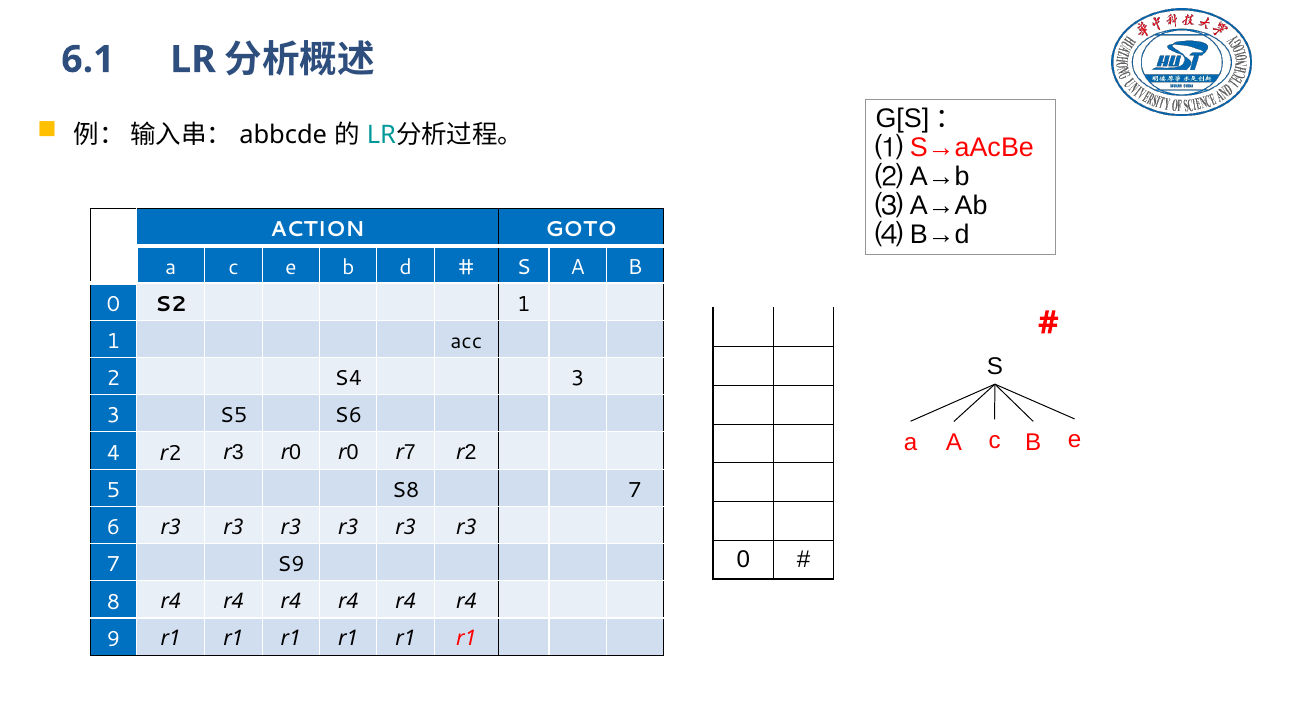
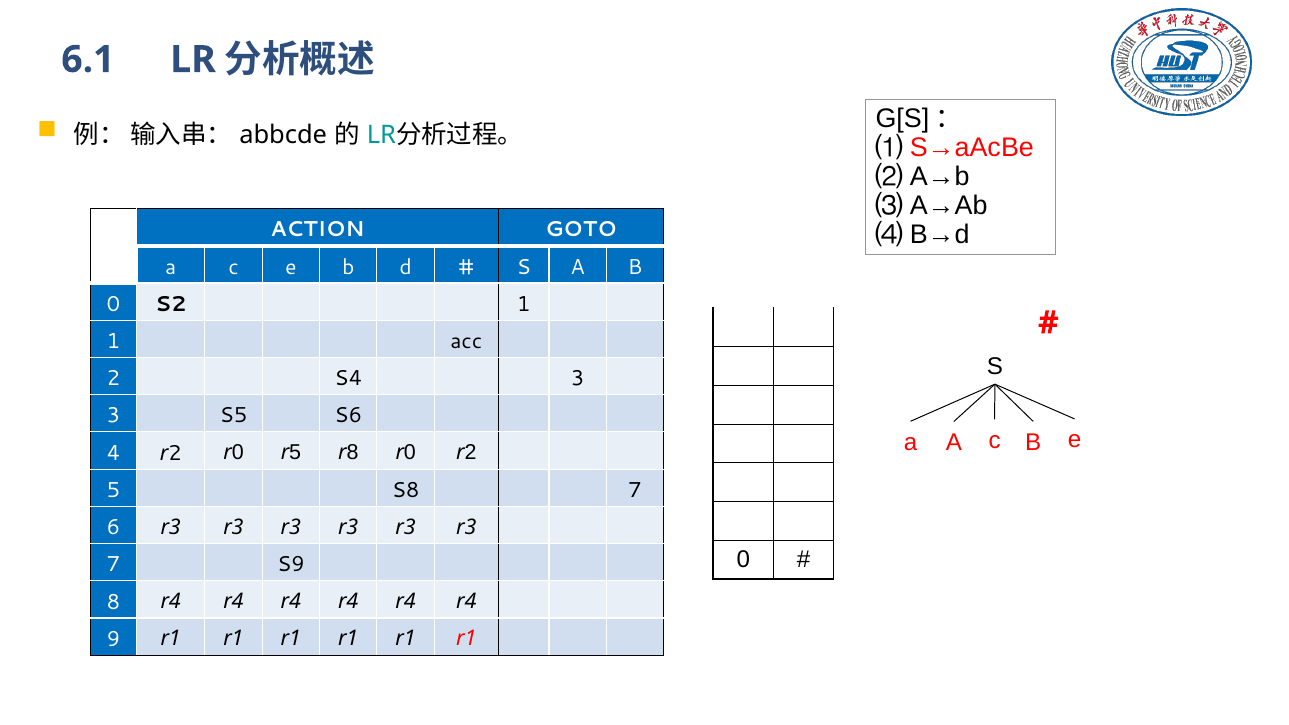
3: 3 -> 0 (238, 453)
0: 0 -> 5 (295, 453)
0: 0 -> 8 (353, 453)
7: 7 -> 0 (410, 453)
